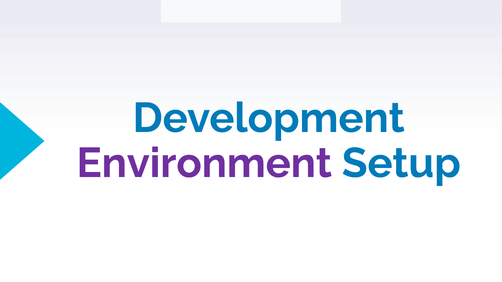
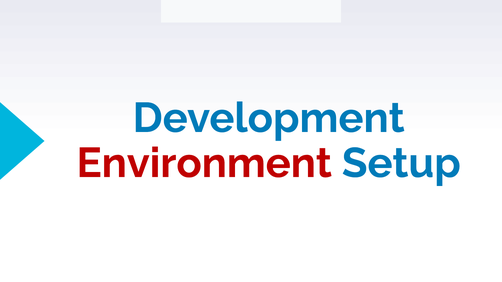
Environment colour: purple -> red (204, 164)
